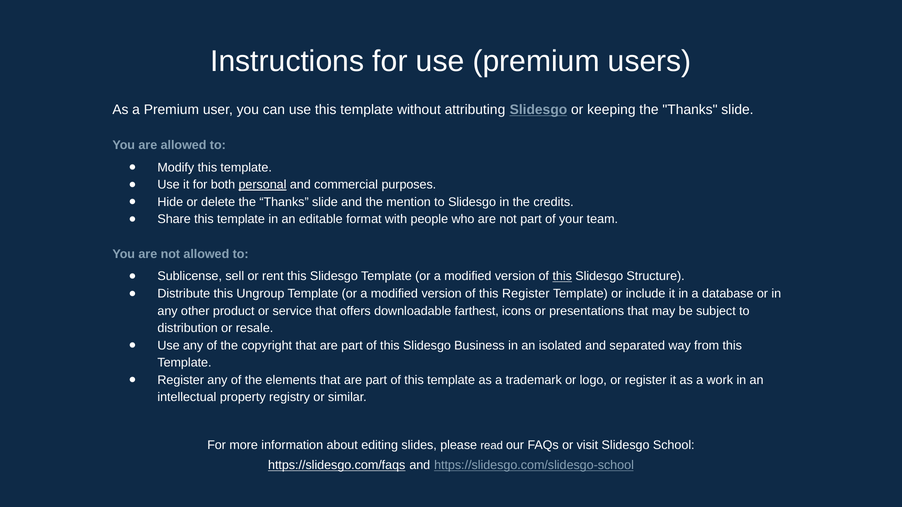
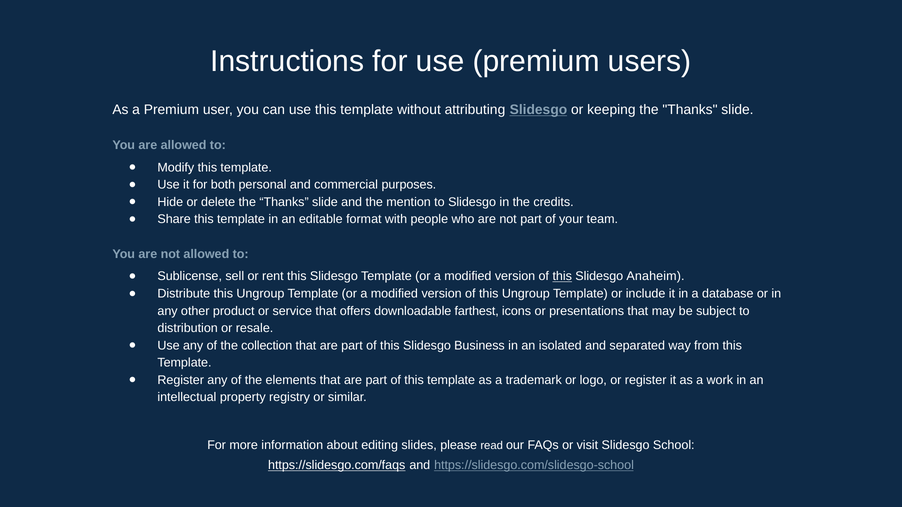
personal underline: present -> none (262, 185)
Structure: Structure -> Anaheim (656, 277)
of this Register: Register -> Ungroup (526, 294)
copyright: copyright -> collection (267, 346)
